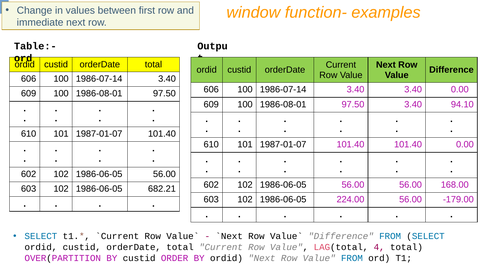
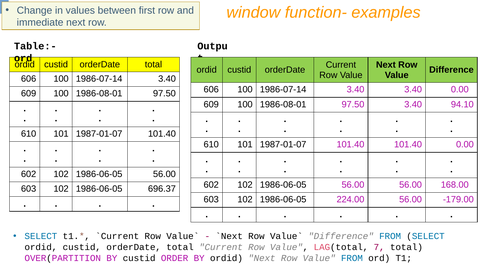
682.21: 682.21 -> 696.37 (162, 189)
4: 4 -> 7 (379, 247)
